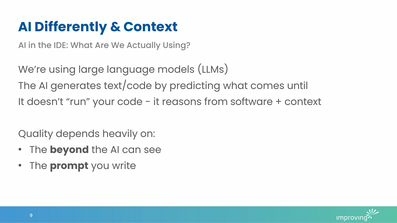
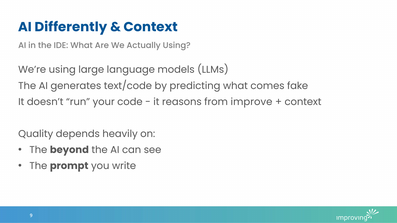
until: until -> fake (298, 86)
software: software -> improve (251, 102)
